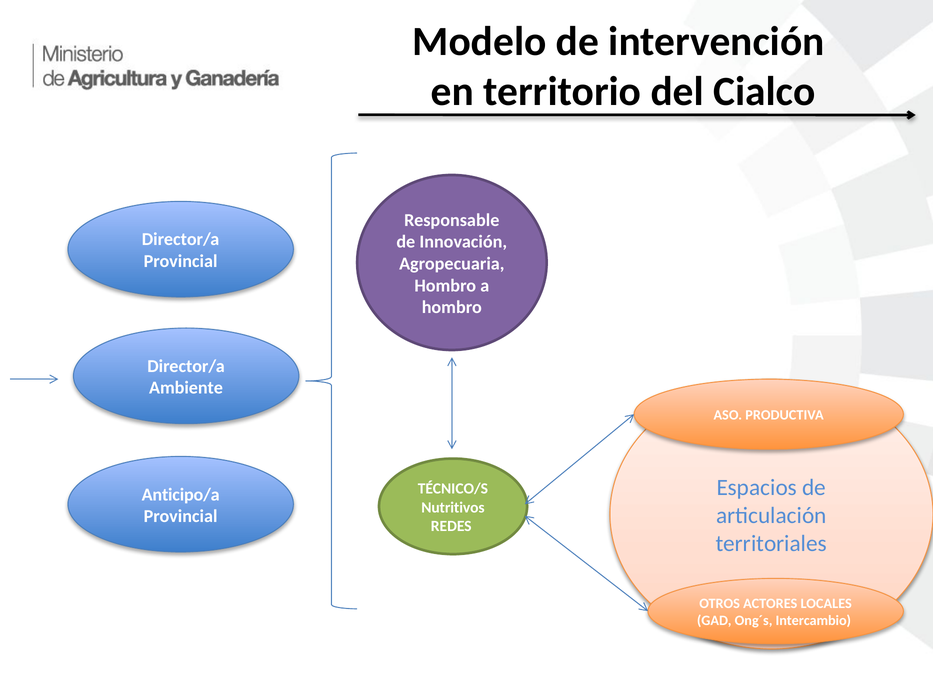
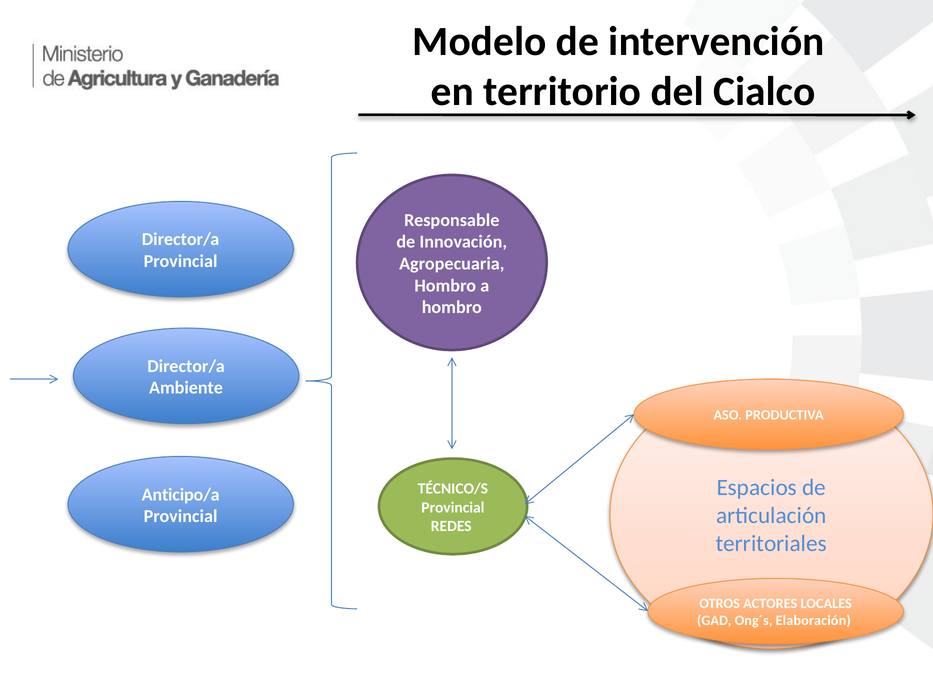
Nutritivos: Nutritivos -> Provincial (453, 507)
Intercambio: Intercambio -> Elaboración (813, 620)
